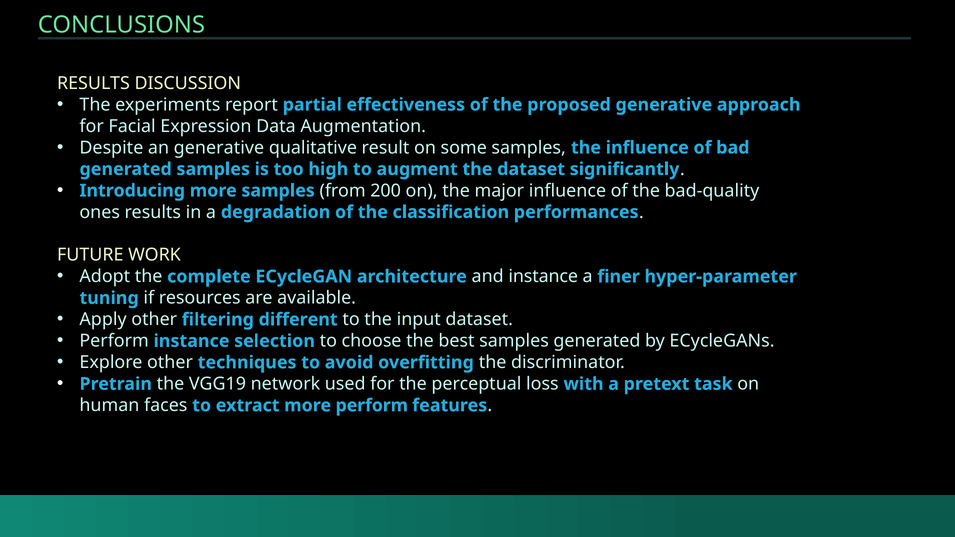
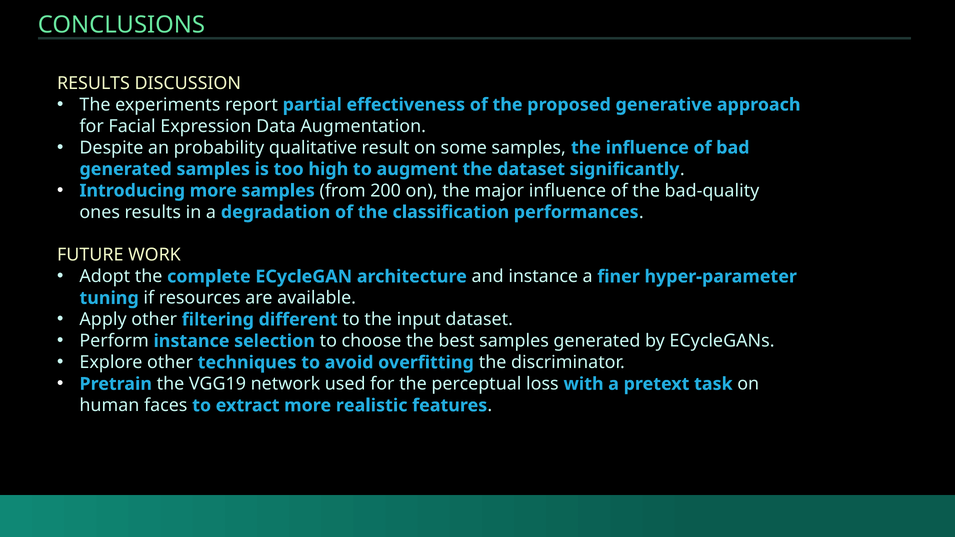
an generative: generative -> probability (219, 148)
more perform: perform -> realistic (372, 406)
